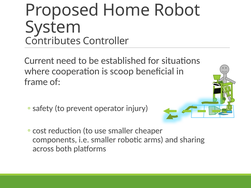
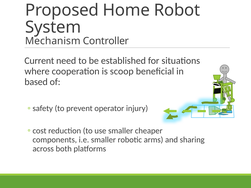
Contributes: Contributes -> Mechanism (53, 41)
frame: frame -> based (36, 82)
